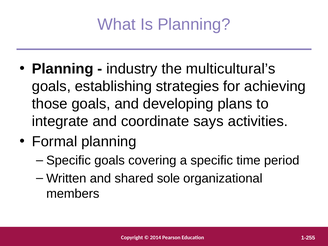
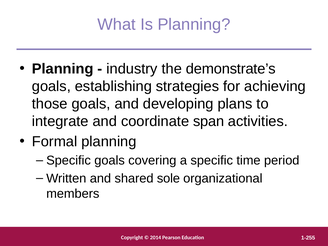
multicultural’s: multicultural’s -> demonstrate’s (231, 69)
says: says -> span (209, 121)
